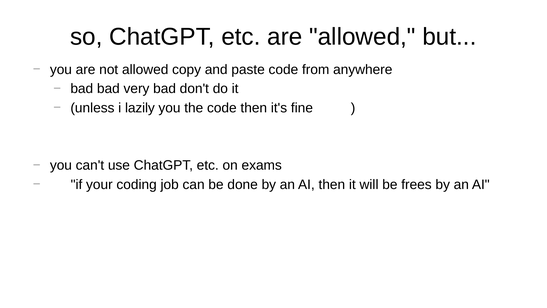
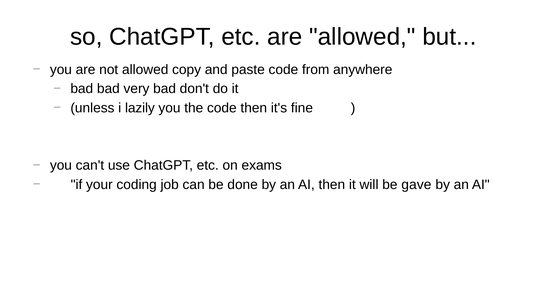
frees: frees -> gave (416, 184)
